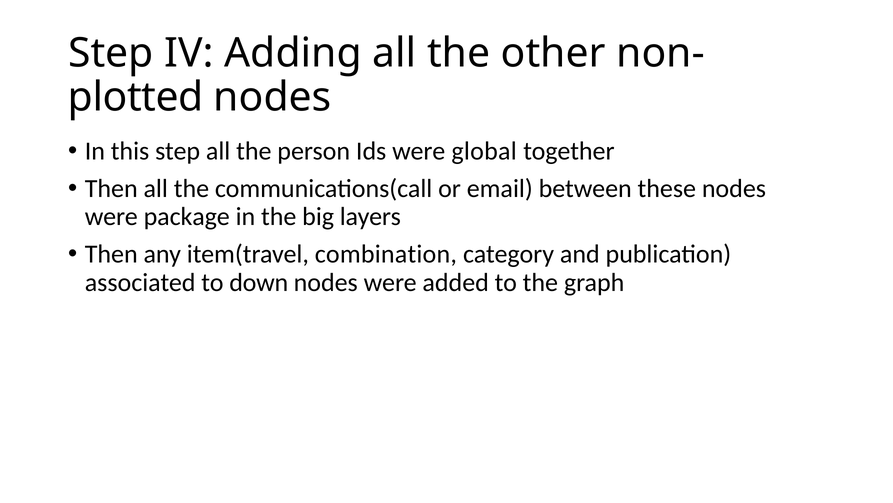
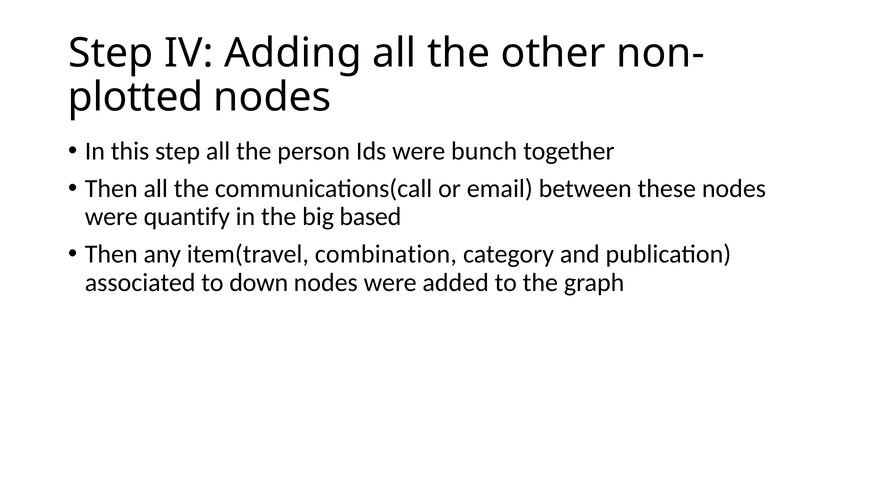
global: global -> bunch (484, 151)
package: package -> quantify (187, 217)
layers: layers -> based (370, 217)
